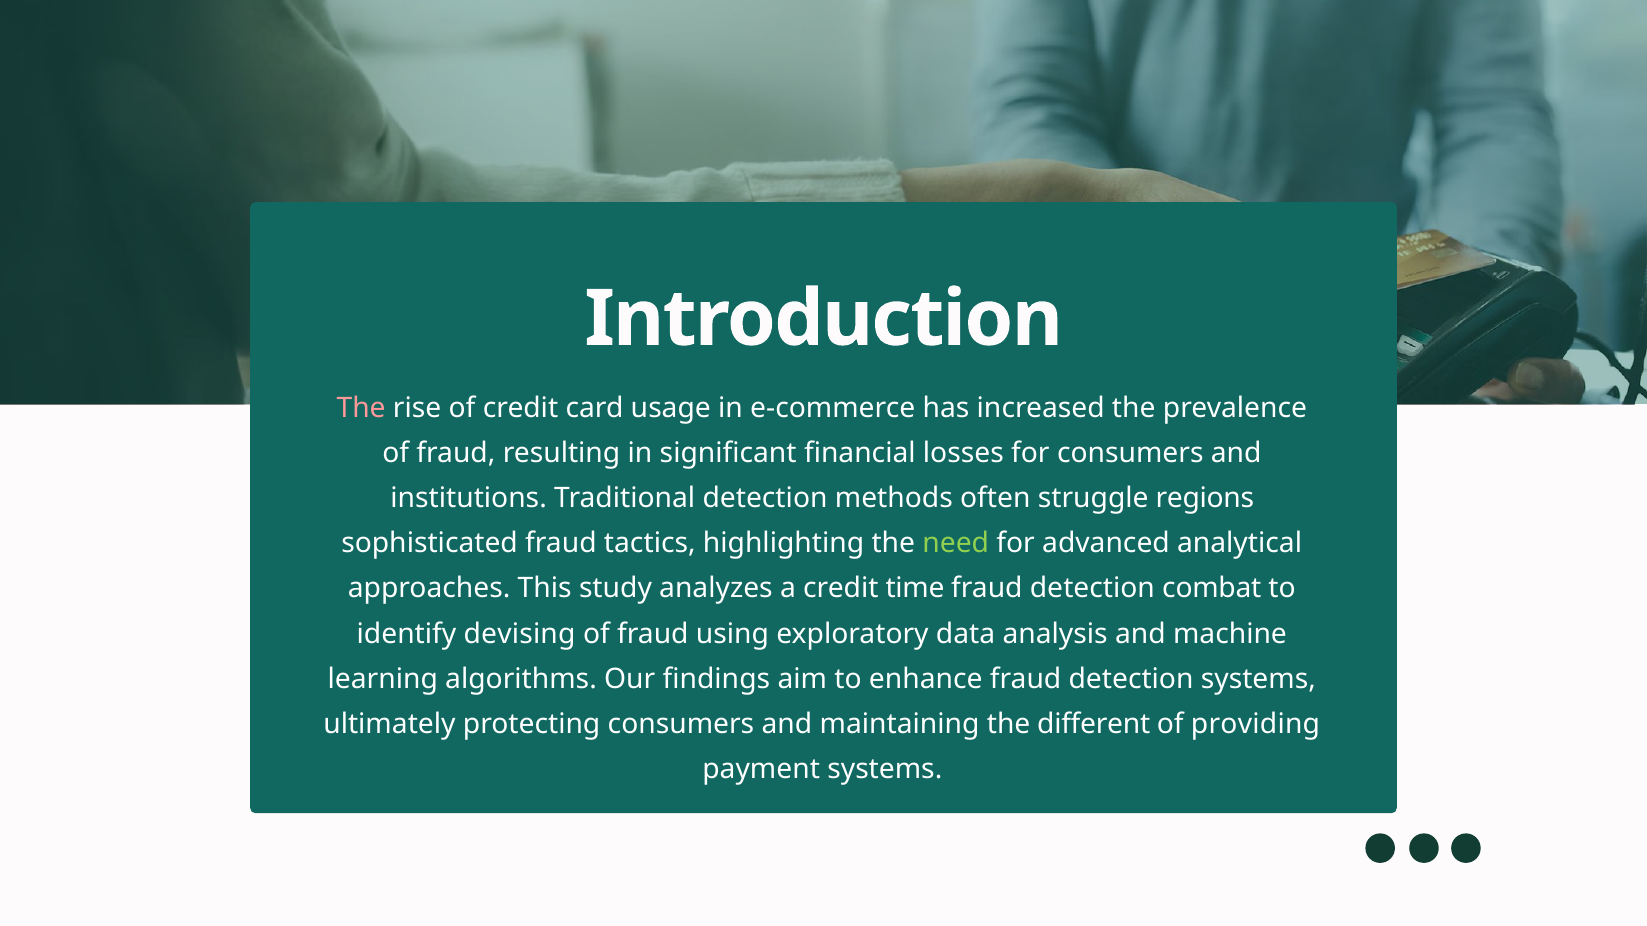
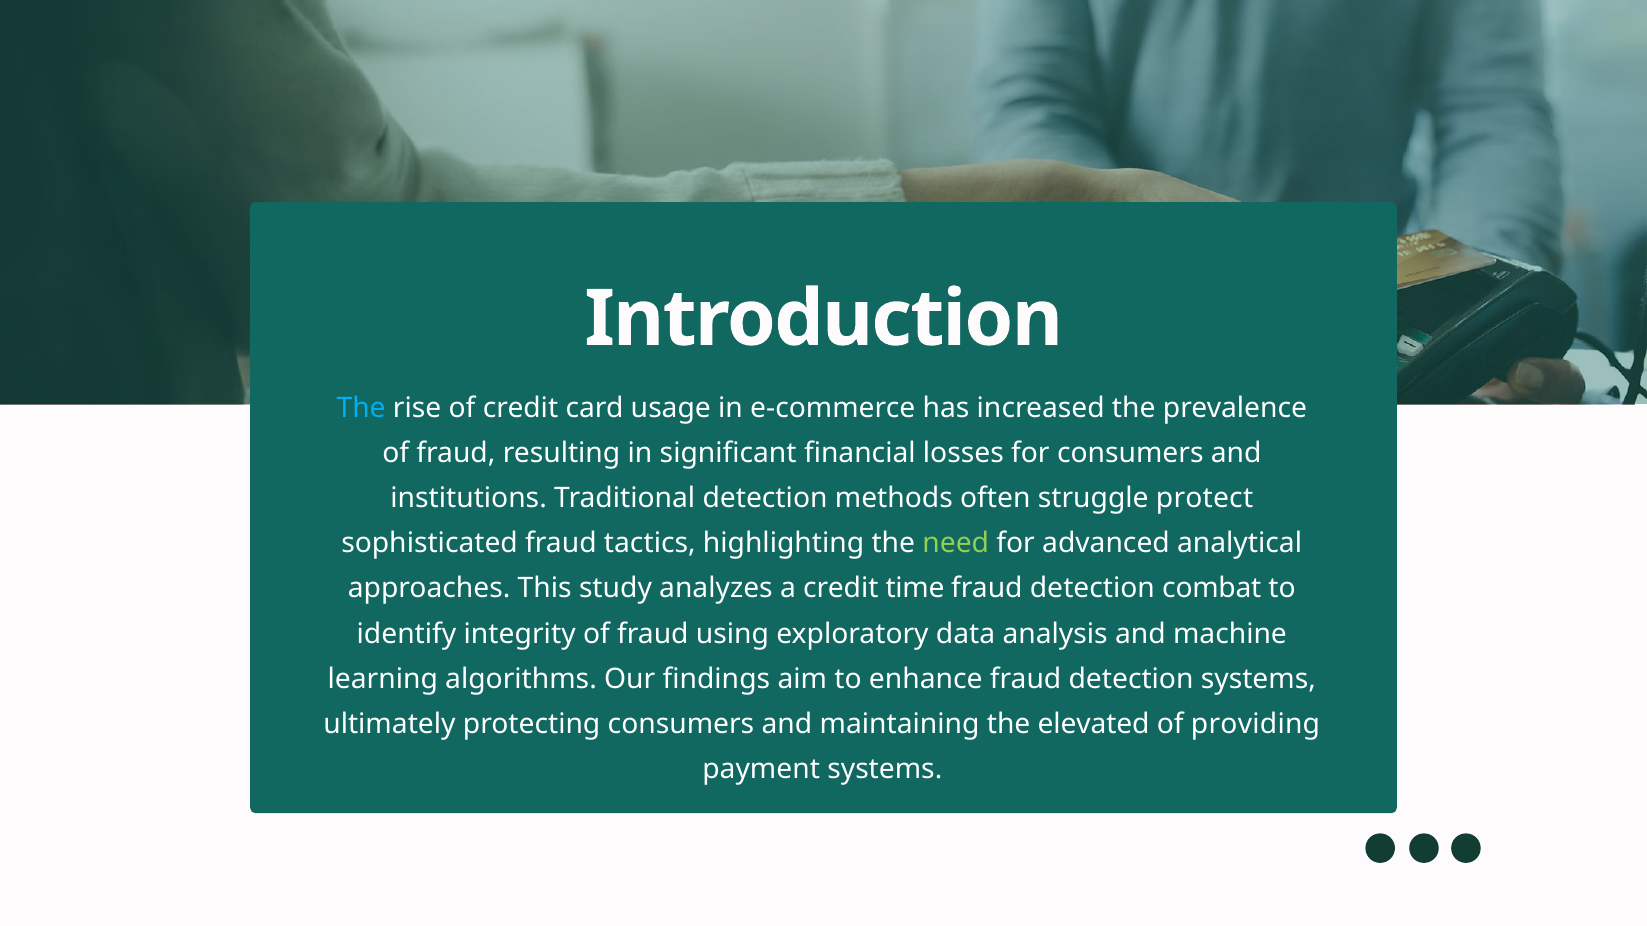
The colour: pink -> light blue (361, 408)
regions: regions -> protect (1205, 499)
devising: devising -> integrity (520, 634)
different: different -> elevated (1094, 724)
